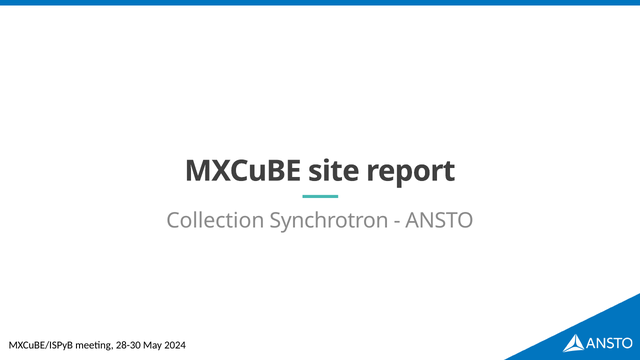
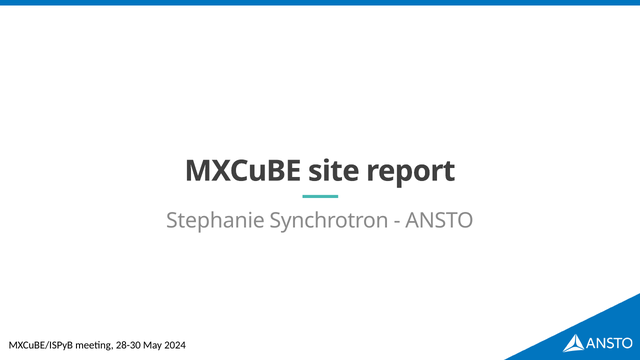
Collection: Collection -> Stephanie (215, 221)
